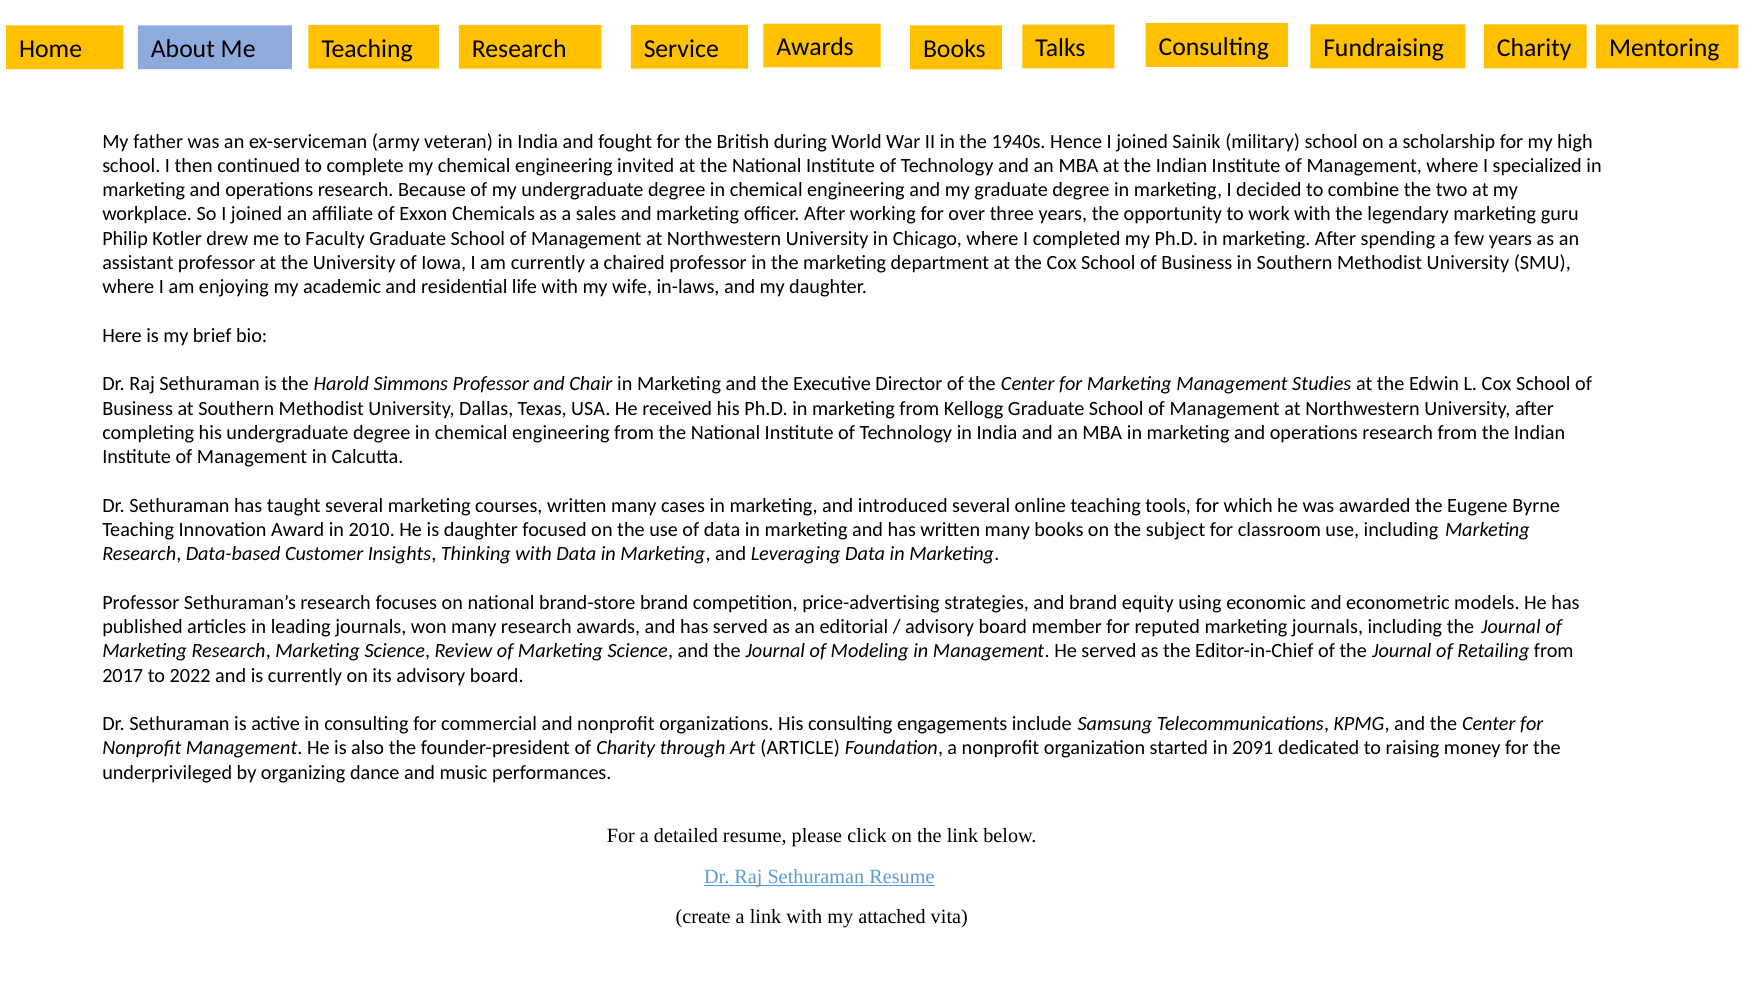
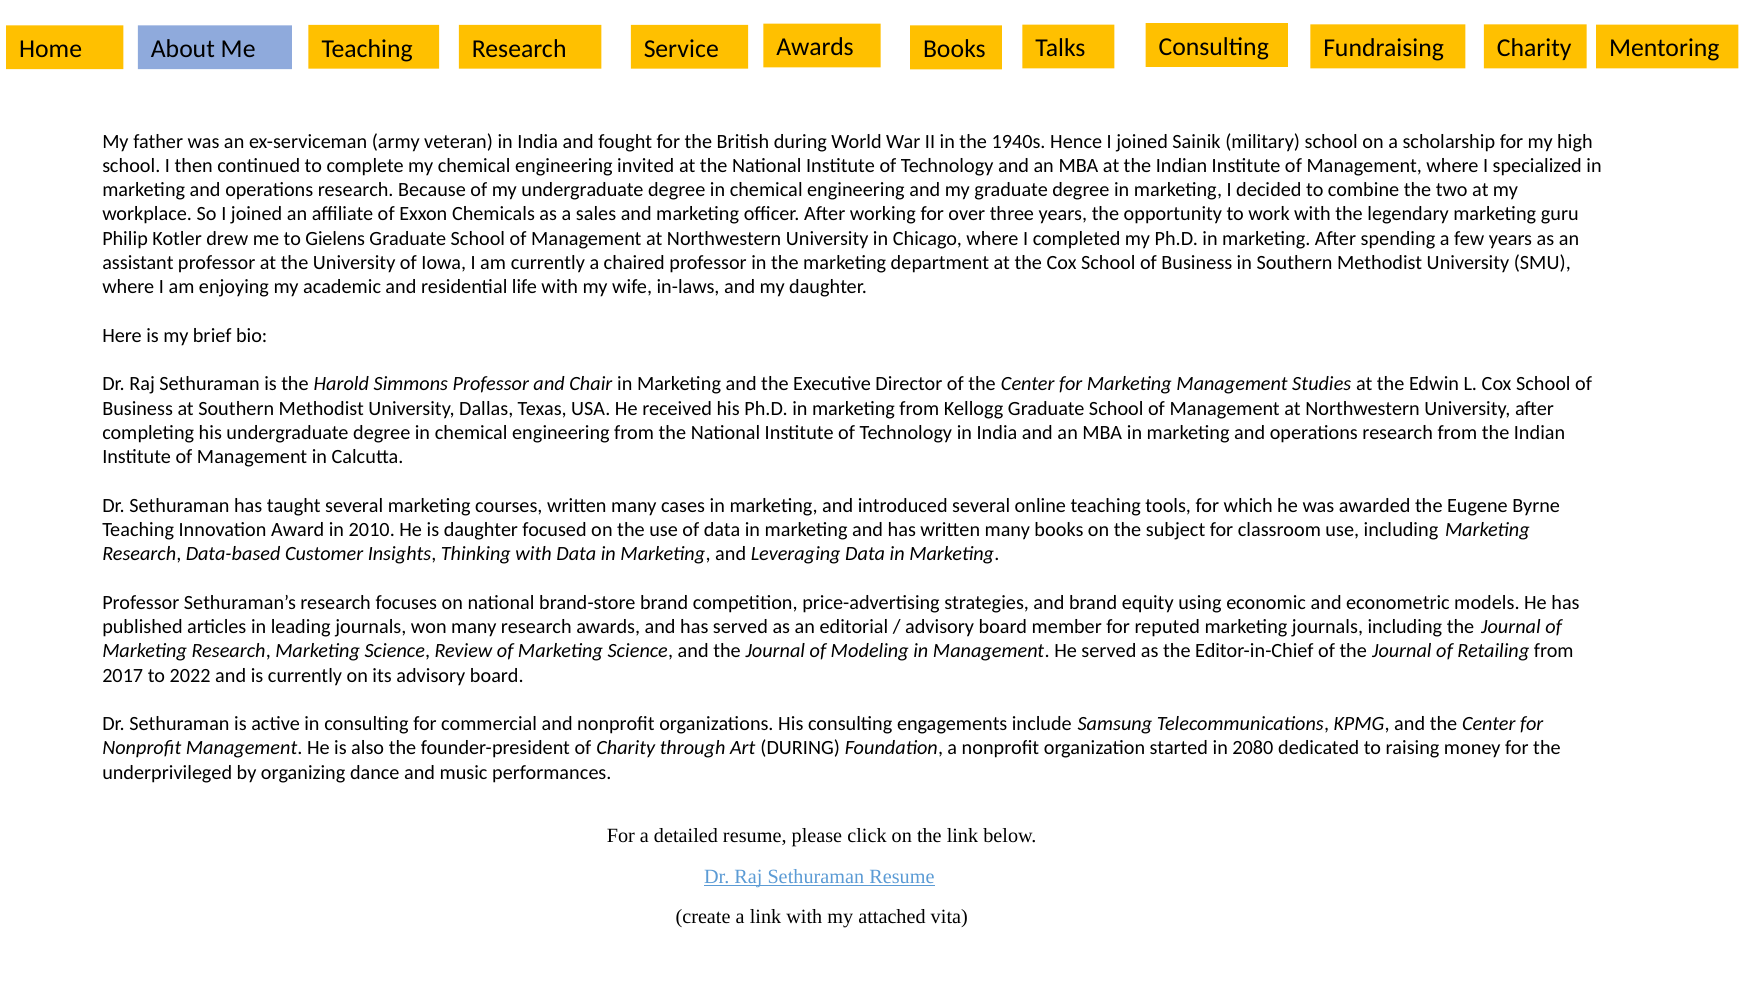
Faculty: Faculty -> Gielens (335, 239)
Art ARTICLE: ARTICLE -> DURING (800, 748)
2091: 2091 -> 2080 (1253, 748)
